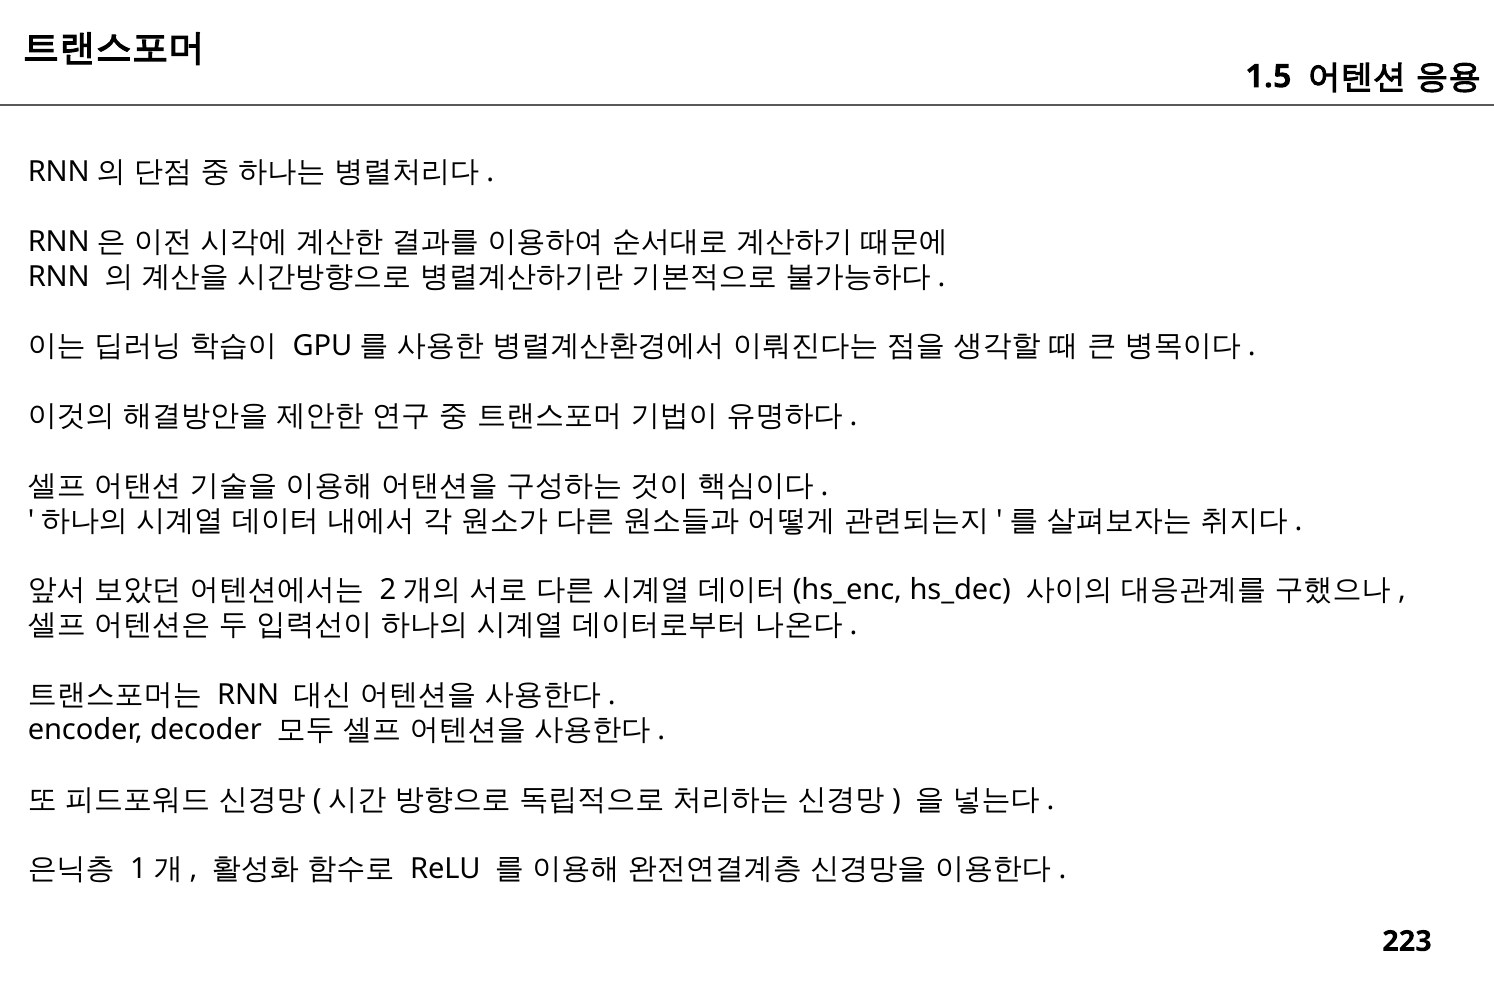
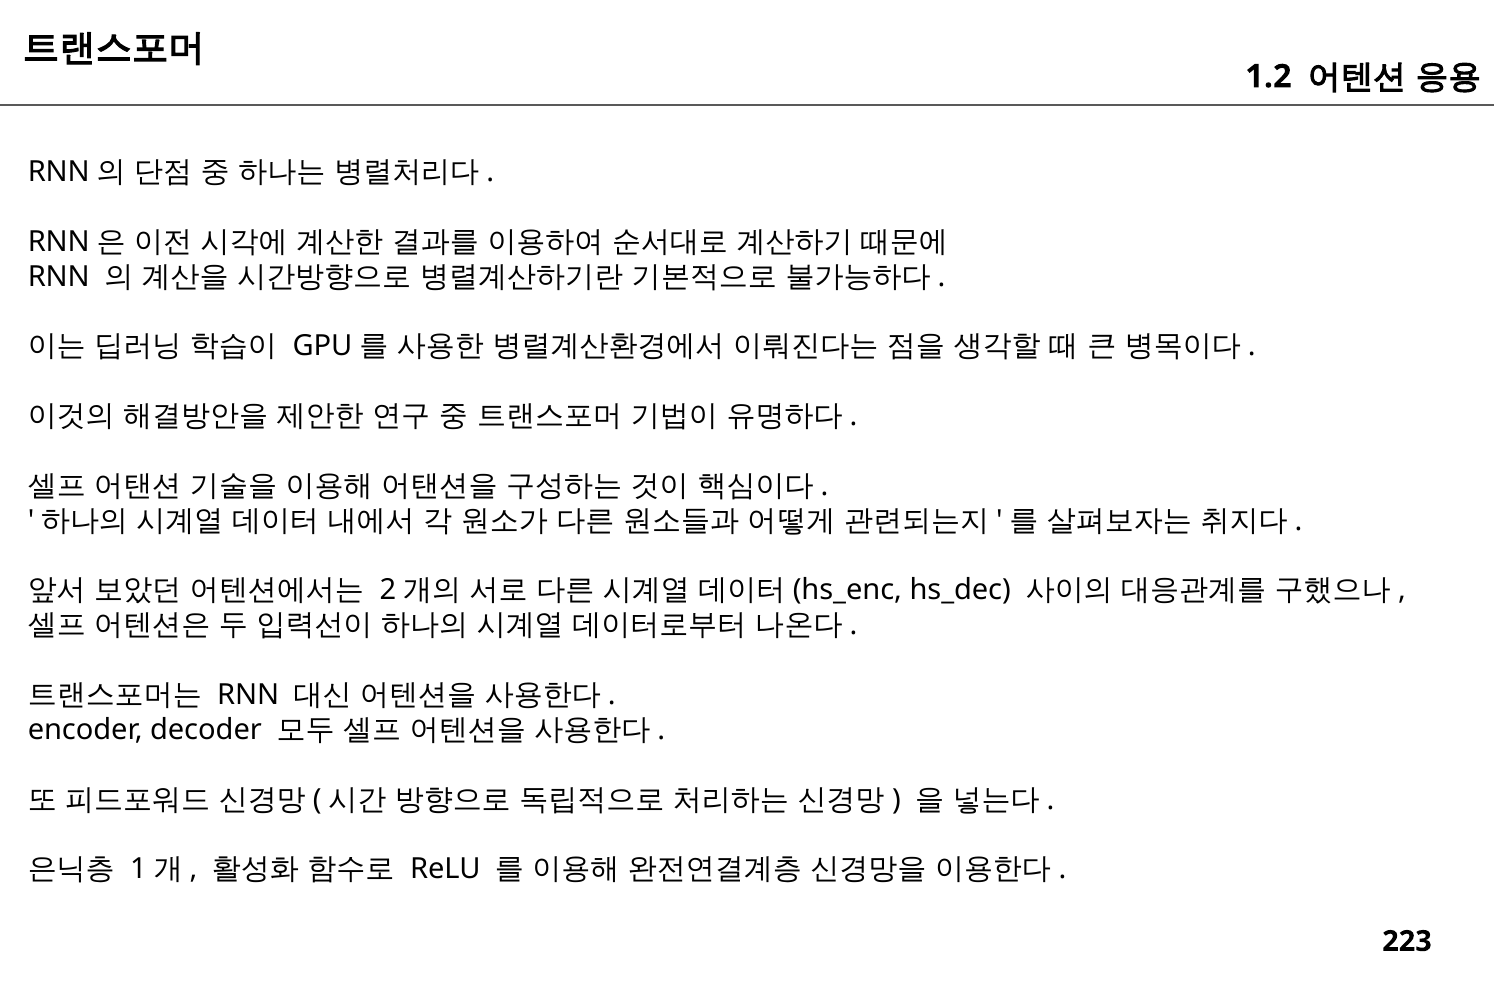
1.5: 1.5 -> 1.2 (1268, 77)
